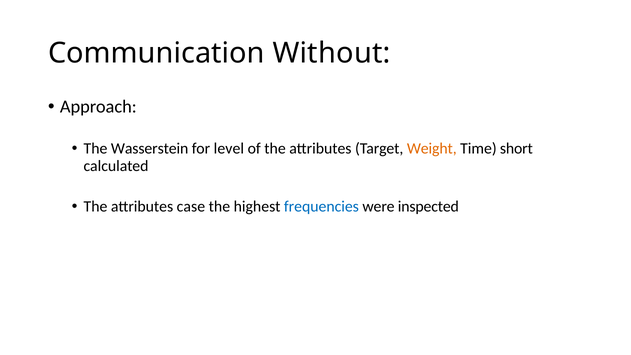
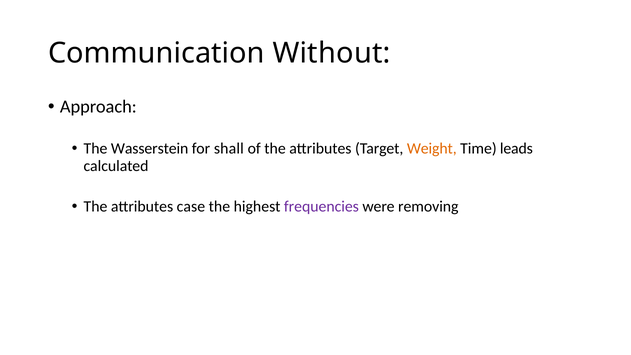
level: level -> shall (229, 149)
short: short -> leads (516, 149)
frequencies colour: blue -> purple (321, 206)
inspected: inspected -> removing (428, 206)
